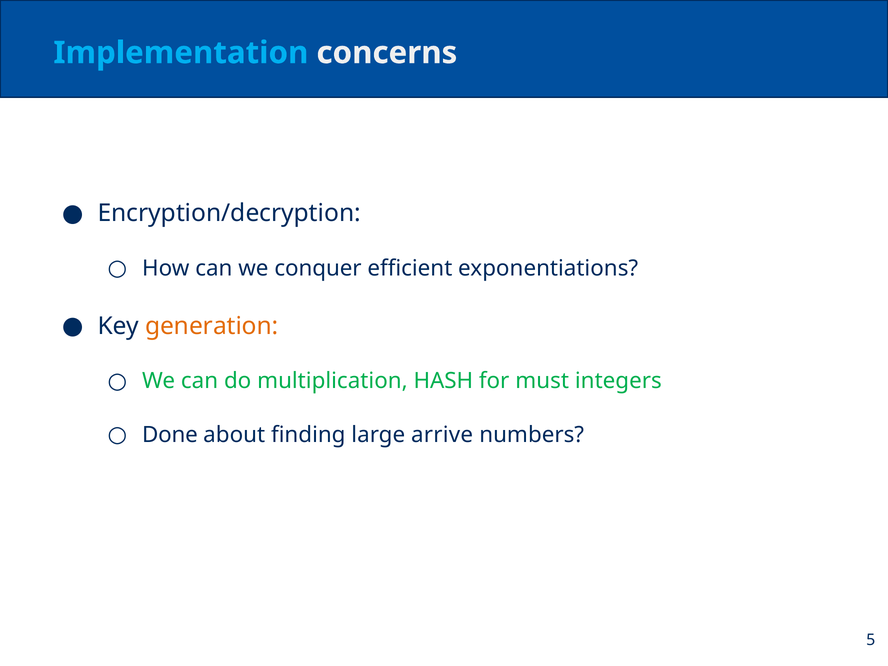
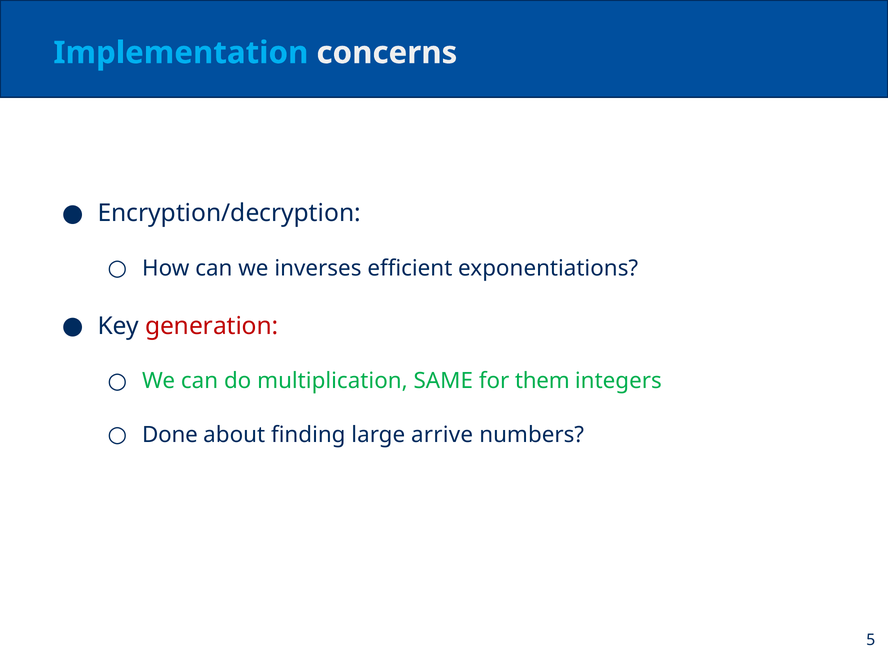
conquer: conquer -> inverses (318, 268)
generation colour: orange -> red (212, 326)
HASH: HASH -> SAME (443, 381)
must: must -> them (542, 381)
